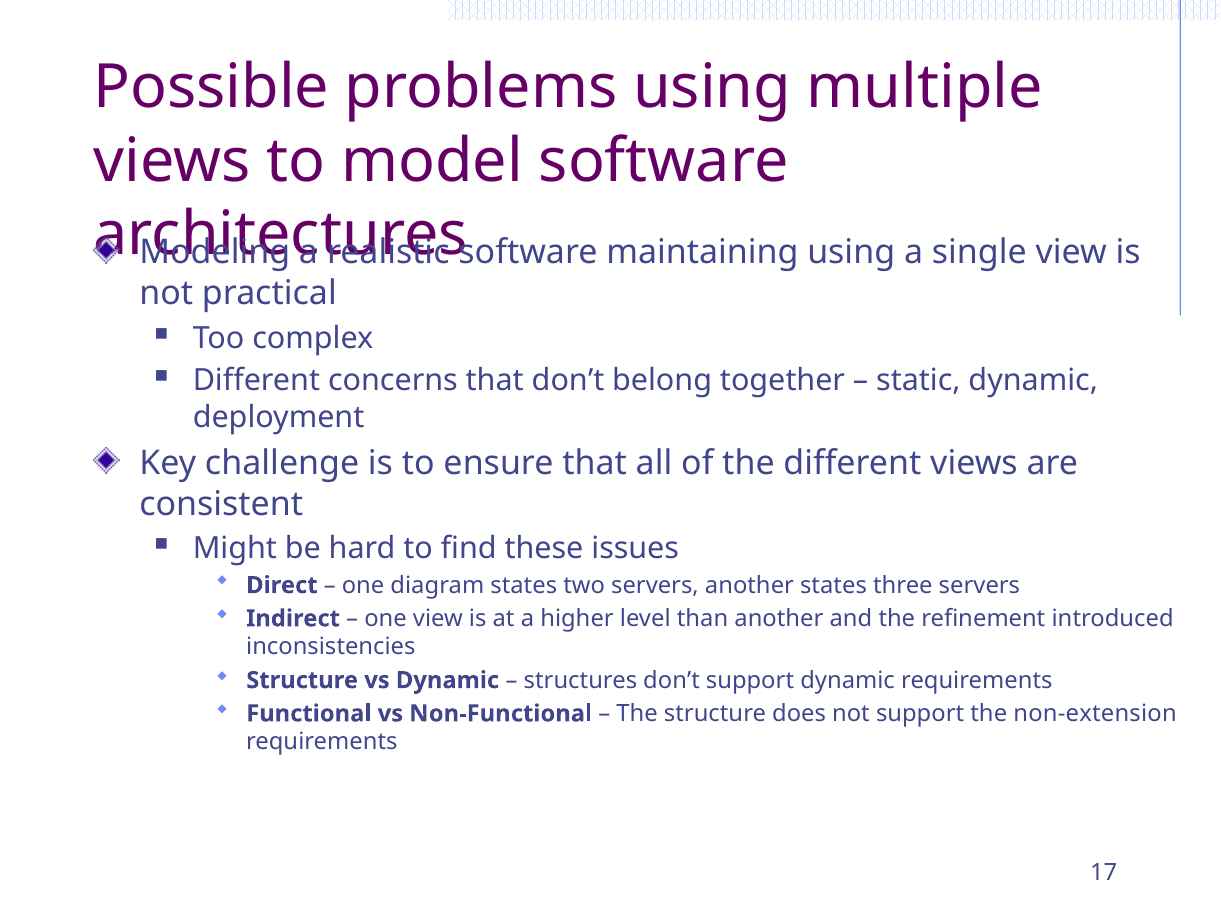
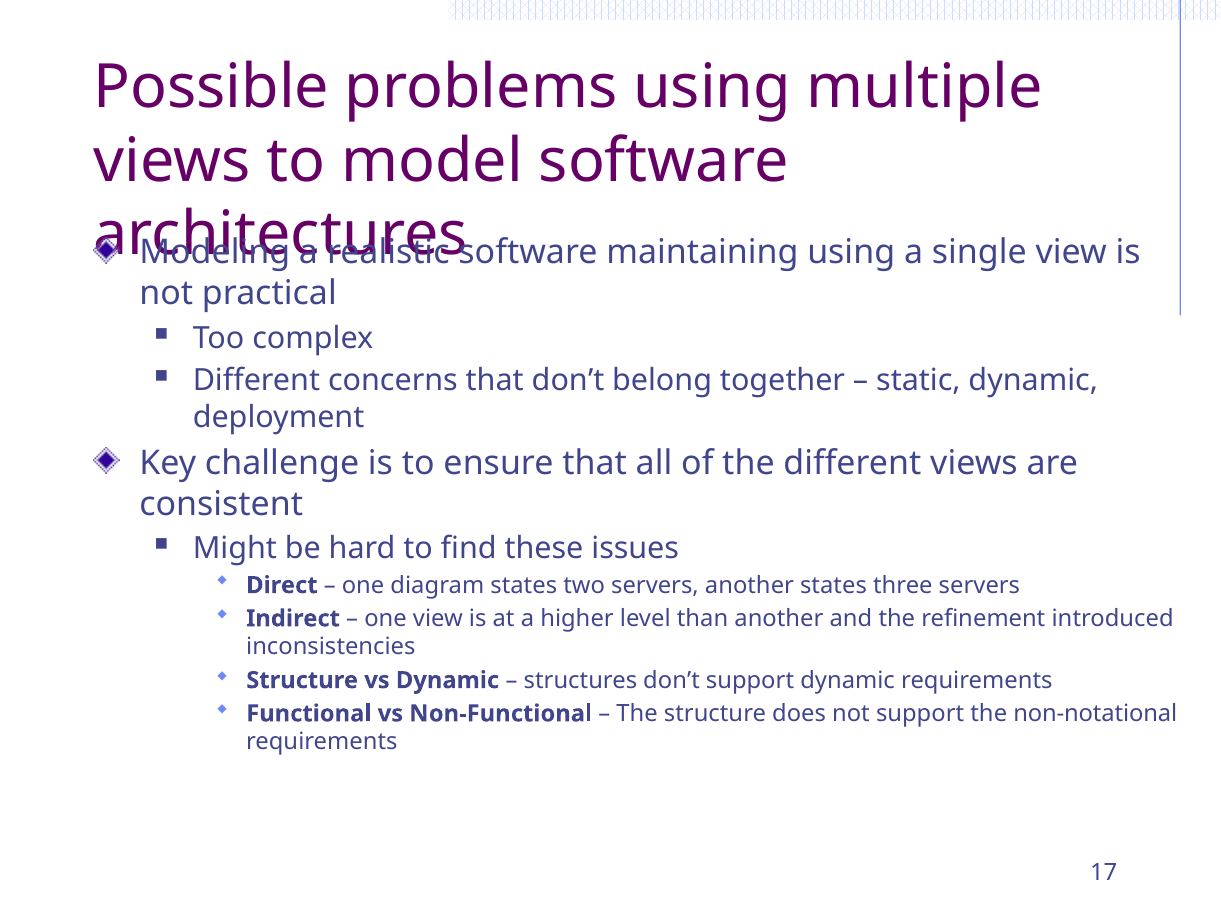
non-extension: non-extension -> non-notational (1095, 713)
